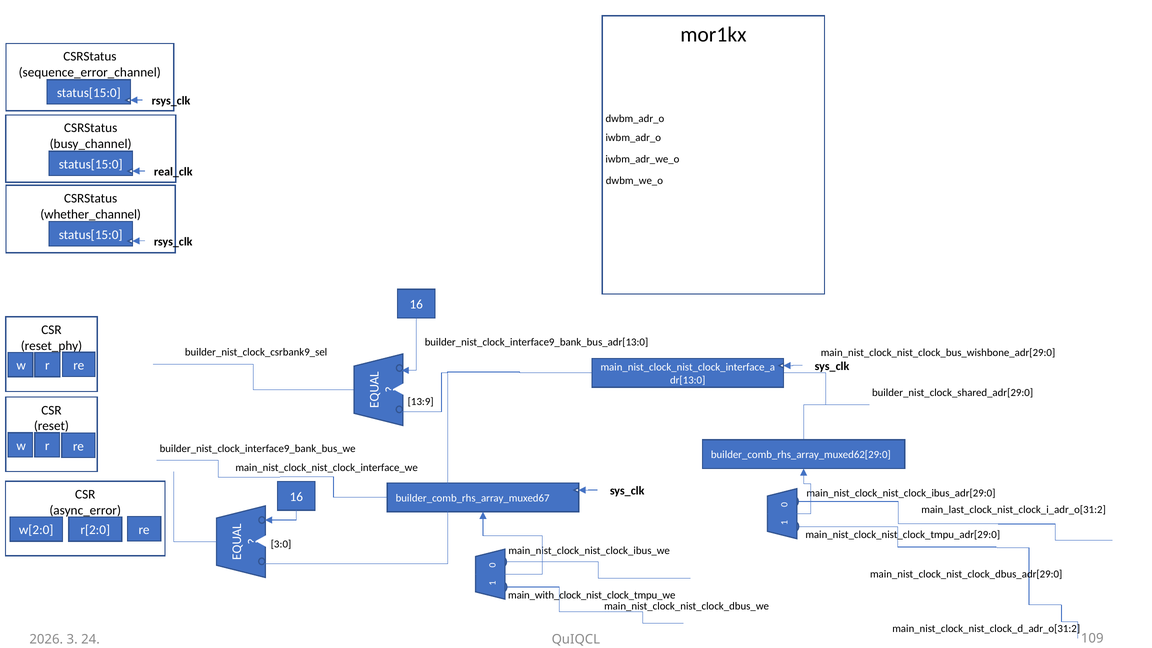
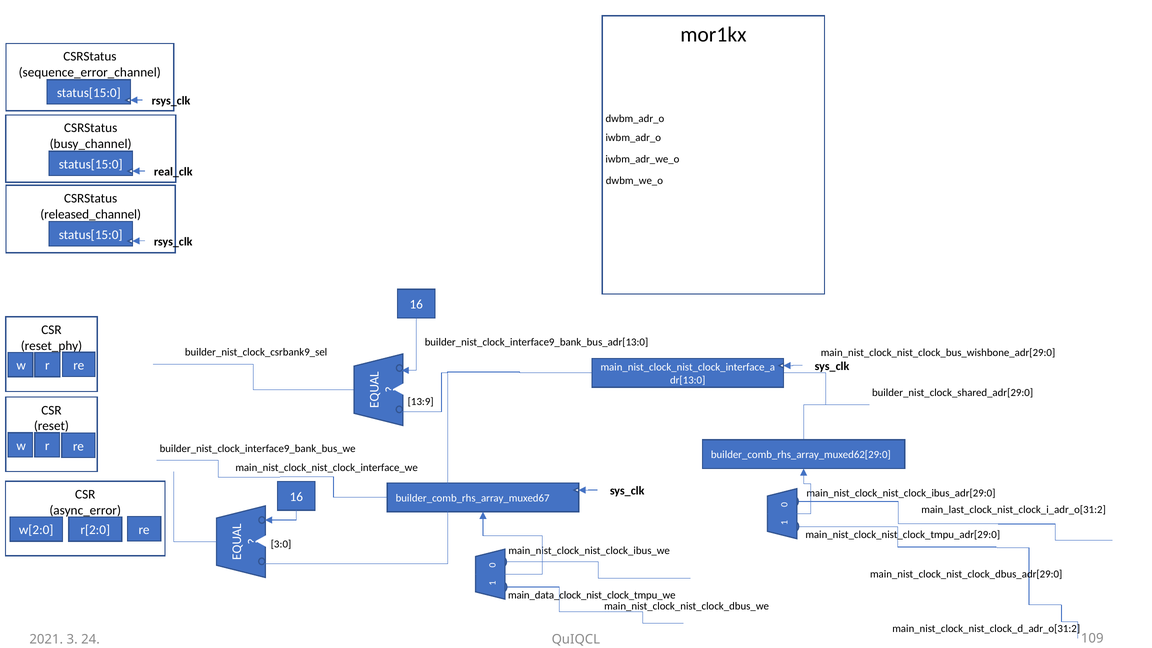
whether_channel: whether_channel -> released_channel (91, 214)
main_with_clock_nist_clock_tmpu_we: main_with_clock_nist_clock_tmpu_we -> main_data_clock_nist_clock_tmpu_we (592, 595)
2026: 2026 -> 2021 (46, 640)
